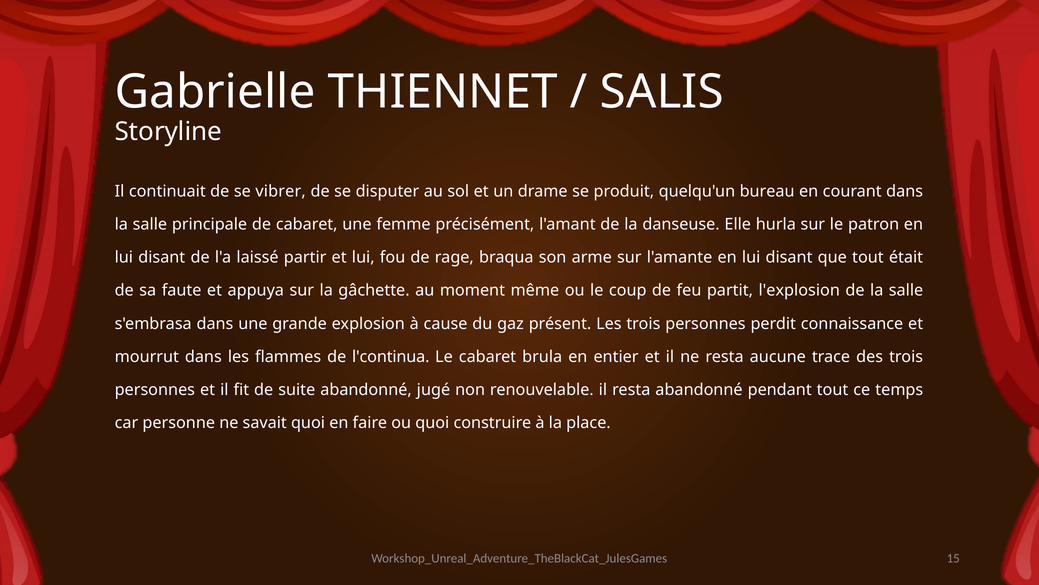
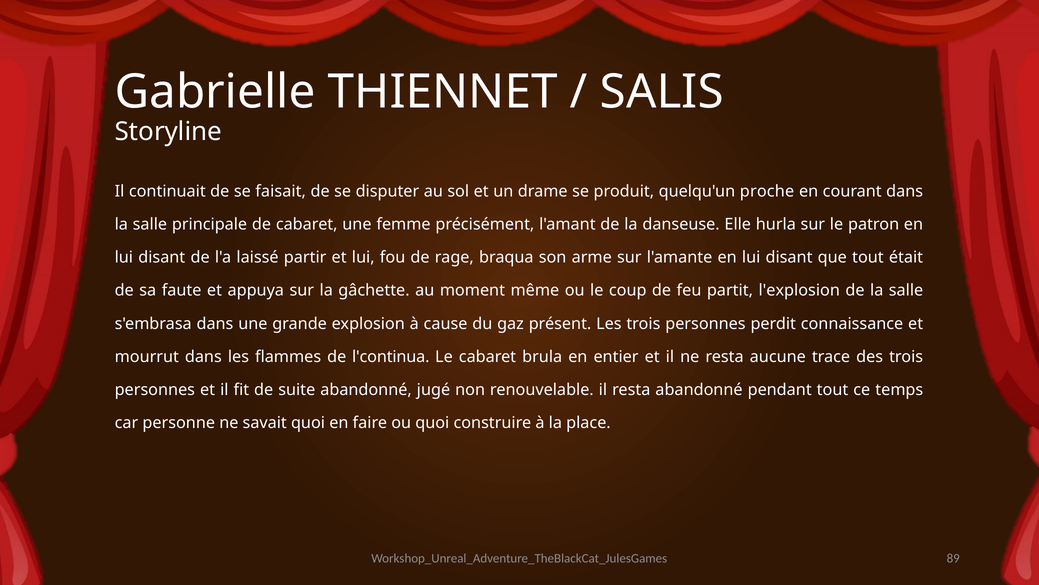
vibrer: vibrer -> faisait (281, 191)
bureau: bureau -> proche (767, 191)
15: 15 -> 89 (953, 558)
